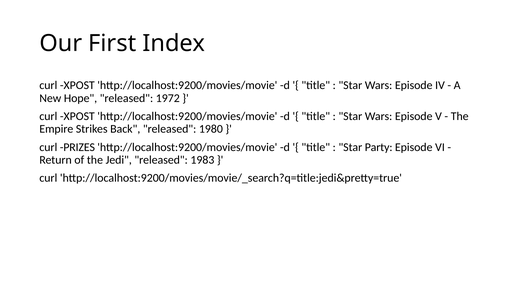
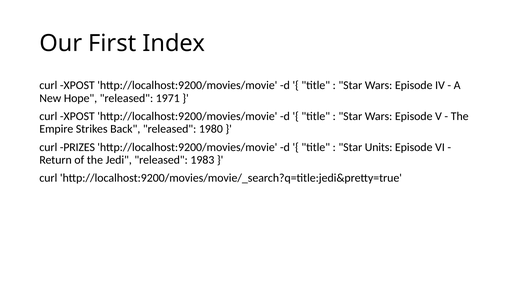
1972: 1972 -> 1971 (168, 98)
Party: Party -> Units (379, 147)
